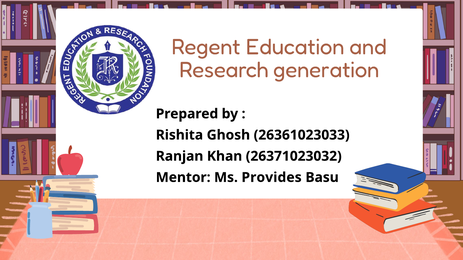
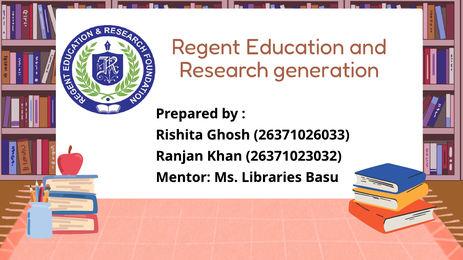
26361023033: 26361023033 -> 26371026033 (302, 135)
Provides: Provides -> Libraries (272, 178)
